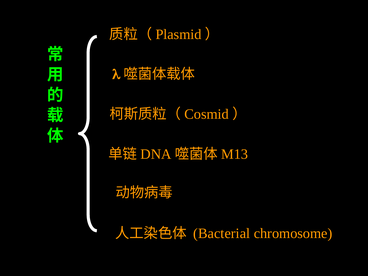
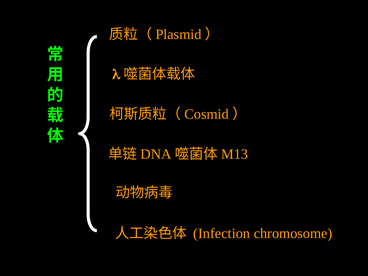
Bacterial: Bacterial -> Infection (222, 233)
